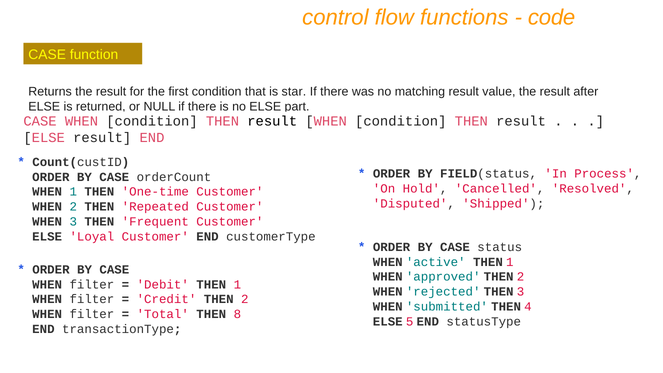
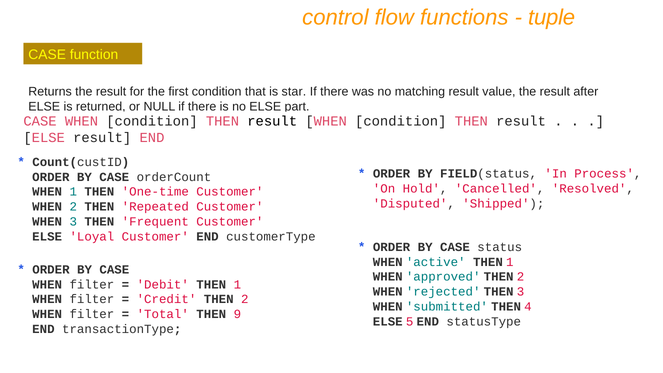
code: code -> tuple (552, 17)
8: 8 -> 9 (237, 314)
